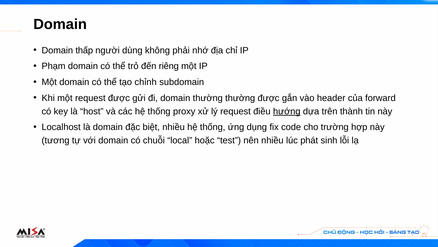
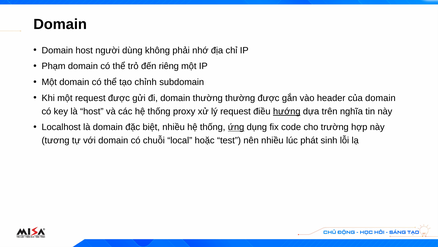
Domain thấp: thấp -> host (84, 50)
của forward: forward -> domain (380, 98)
thành: thành -> nghĩa (351, 111)
ứng underline: none -> present (236, 127)
